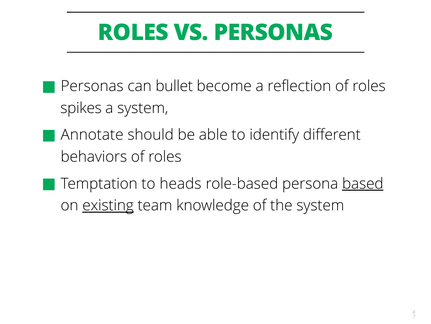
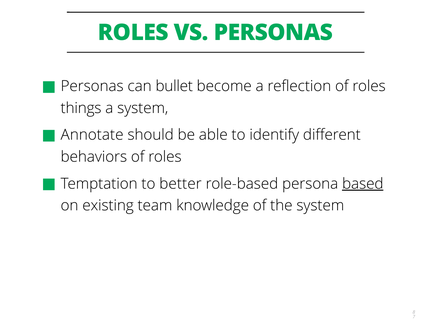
spikes: spikes -> things (81, 108)
heads: heads -> better (181, 183)
existing underline: present -> none (108, 205)
